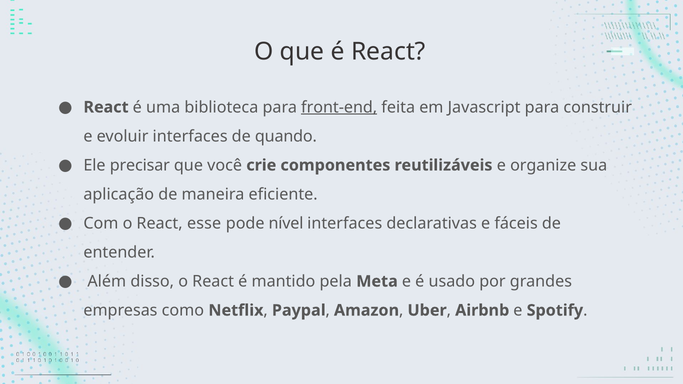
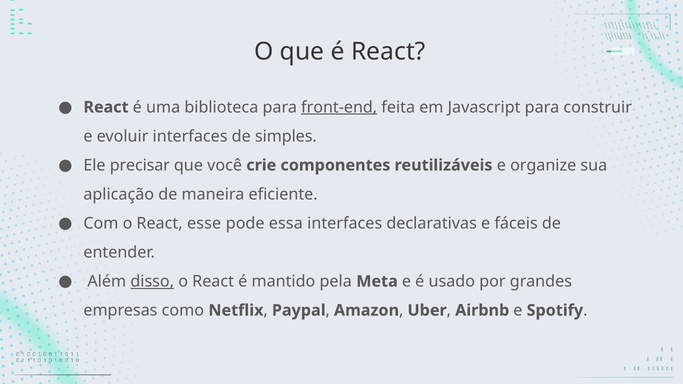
quando: quando -> simples (286, 136)
nível: nível -> essa (286, 223)
disso underline: none -> present (152, 281)
